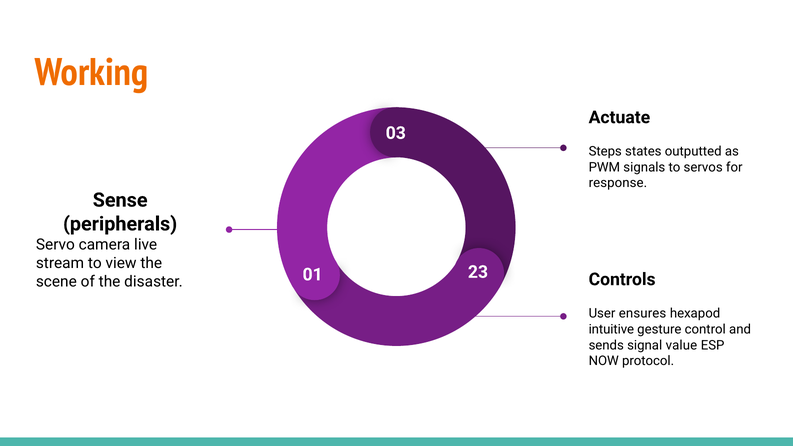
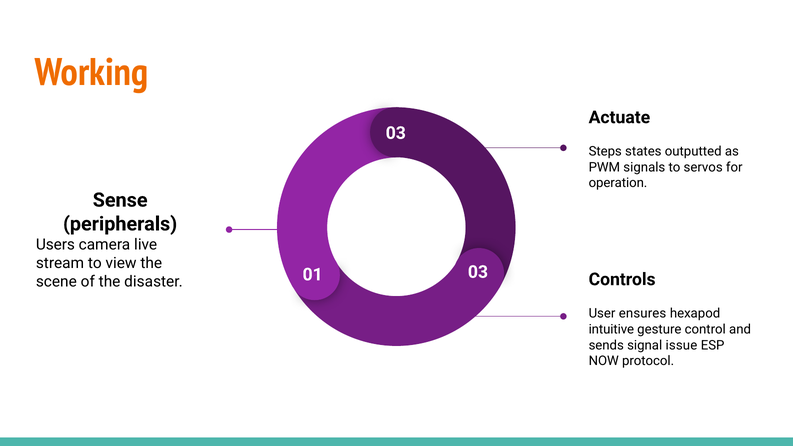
response: response -> operation (618, 183)
Servo: Servo -> Users (55, 245)
01 23: 23 -> 03 (478, 272)
value: value -> issue (681, 345)
